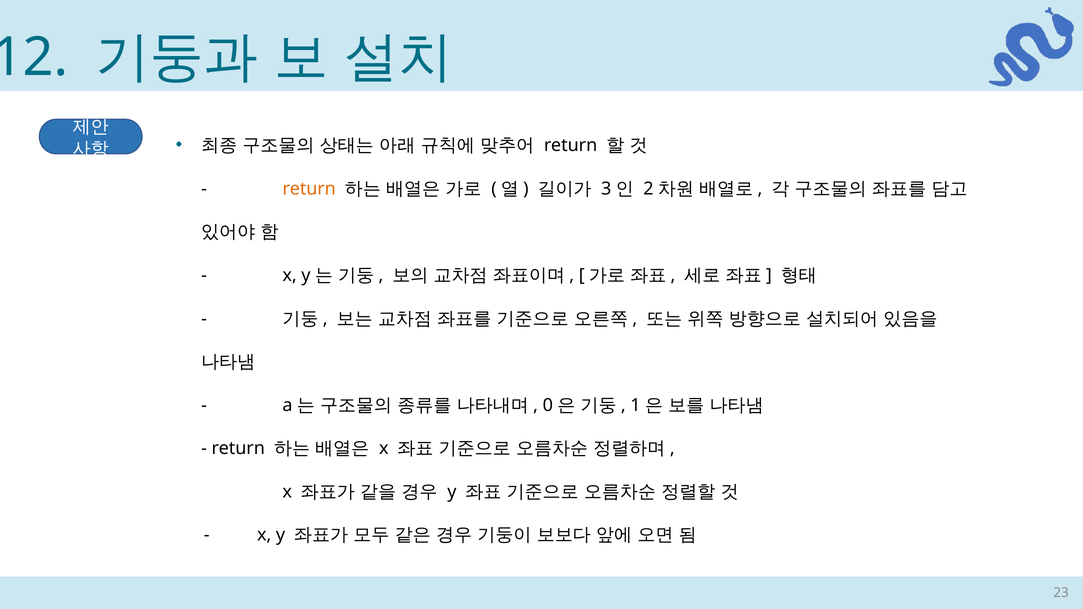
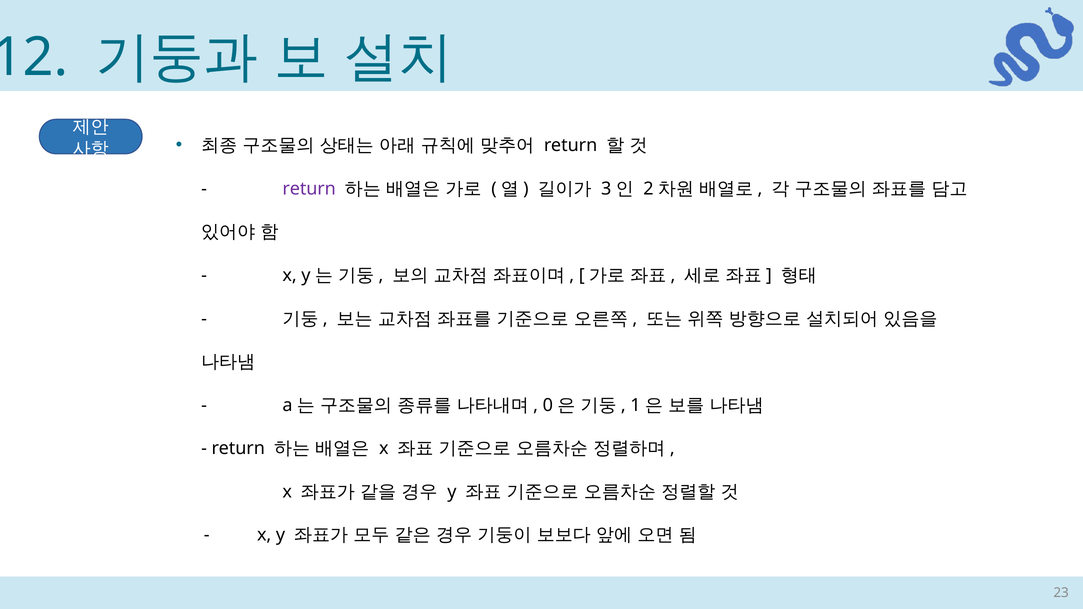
return colour: orange -> purple (309, 189)
